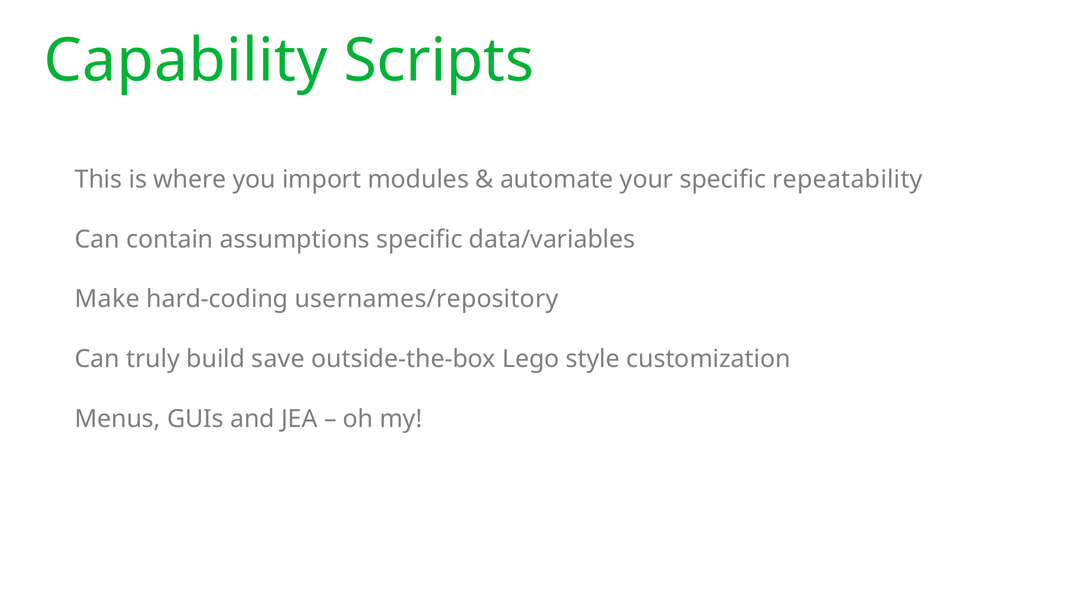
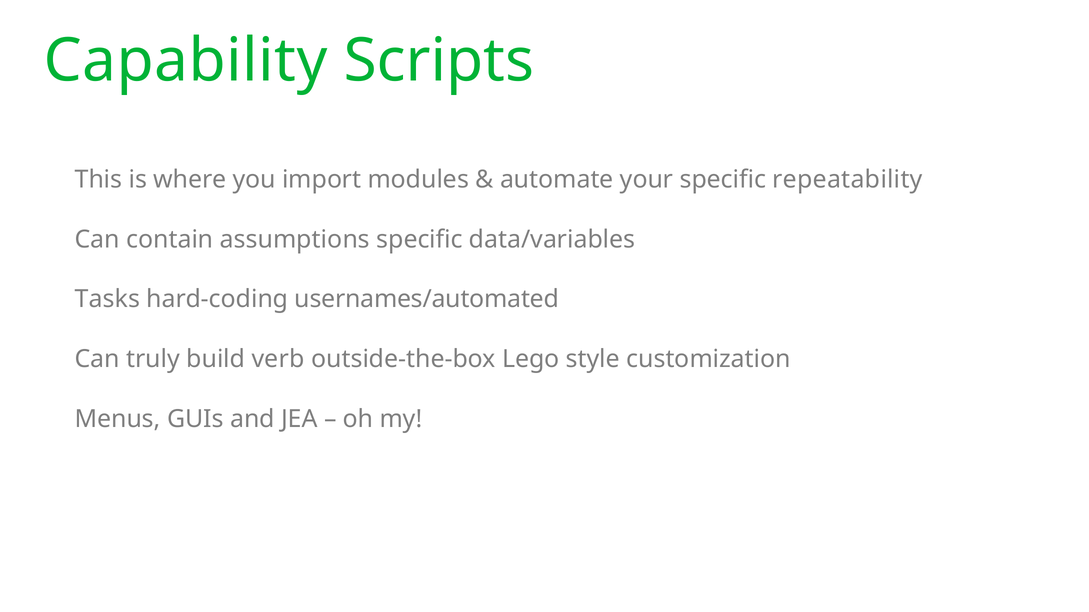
Make: Make -> Tasks (107, 299)
usernames/repository: usernames/repository -> usernames/automated (427, 299)
save: save -> verb (278, 359)
